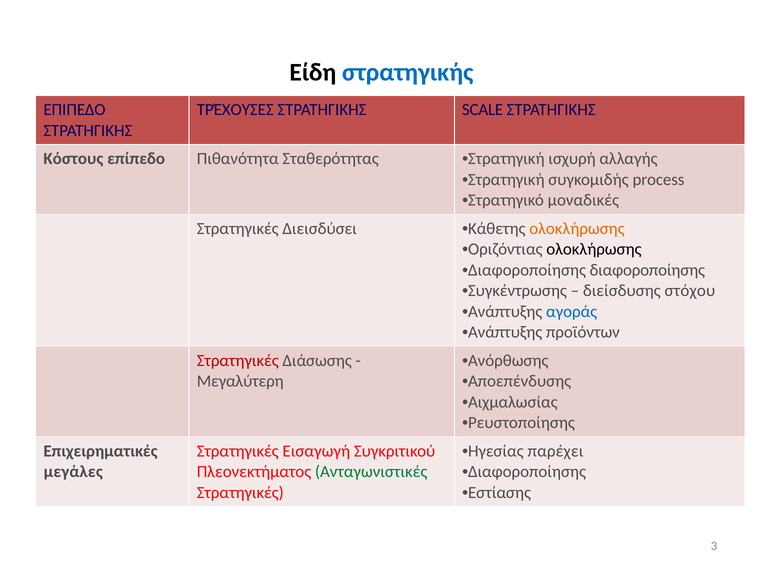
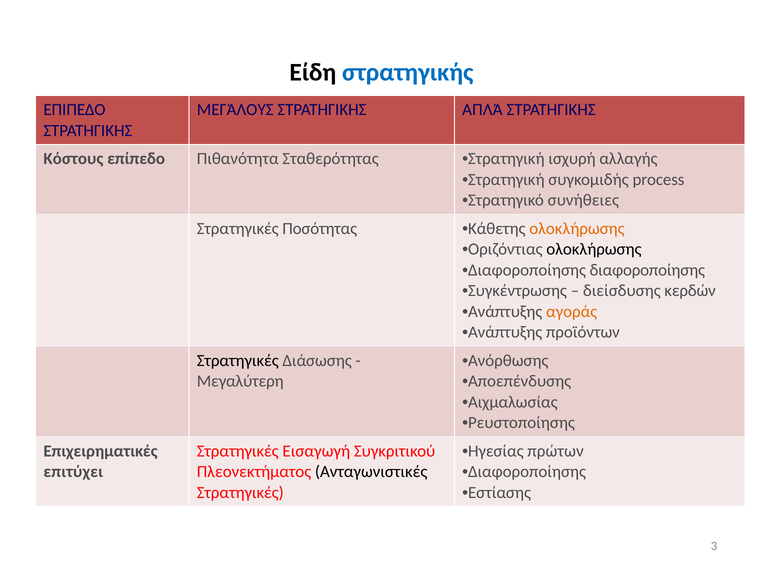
ΤΡΈΧΟΥΣΕΣ: ΤΡΈΧΟΥΣΕΣ -> ΜΕΓΆΛΟΥΣ (235, 110)
SCALE: SCALE -> ΑΠΛΆ (482, 110)
μοναδικές: μοναδικές -> συνήθειες (583, 200)
Διεισδύσει: Διεισδύσει -> Ποσότητας (320, 229)
στόχου: στόχου -> κερδών (690, 291)
αγοράς colour: blue -> orange (572, 312)
Στρατηγικές colour: red -> black (238, 361)
παρέχει: παρέχει -> πρώτων (556, 451)
μεγάλες: μεγάλες -> επιτύχει (73, 472)
Ανταγωνιστικές colour: green -> black (371, 472)
